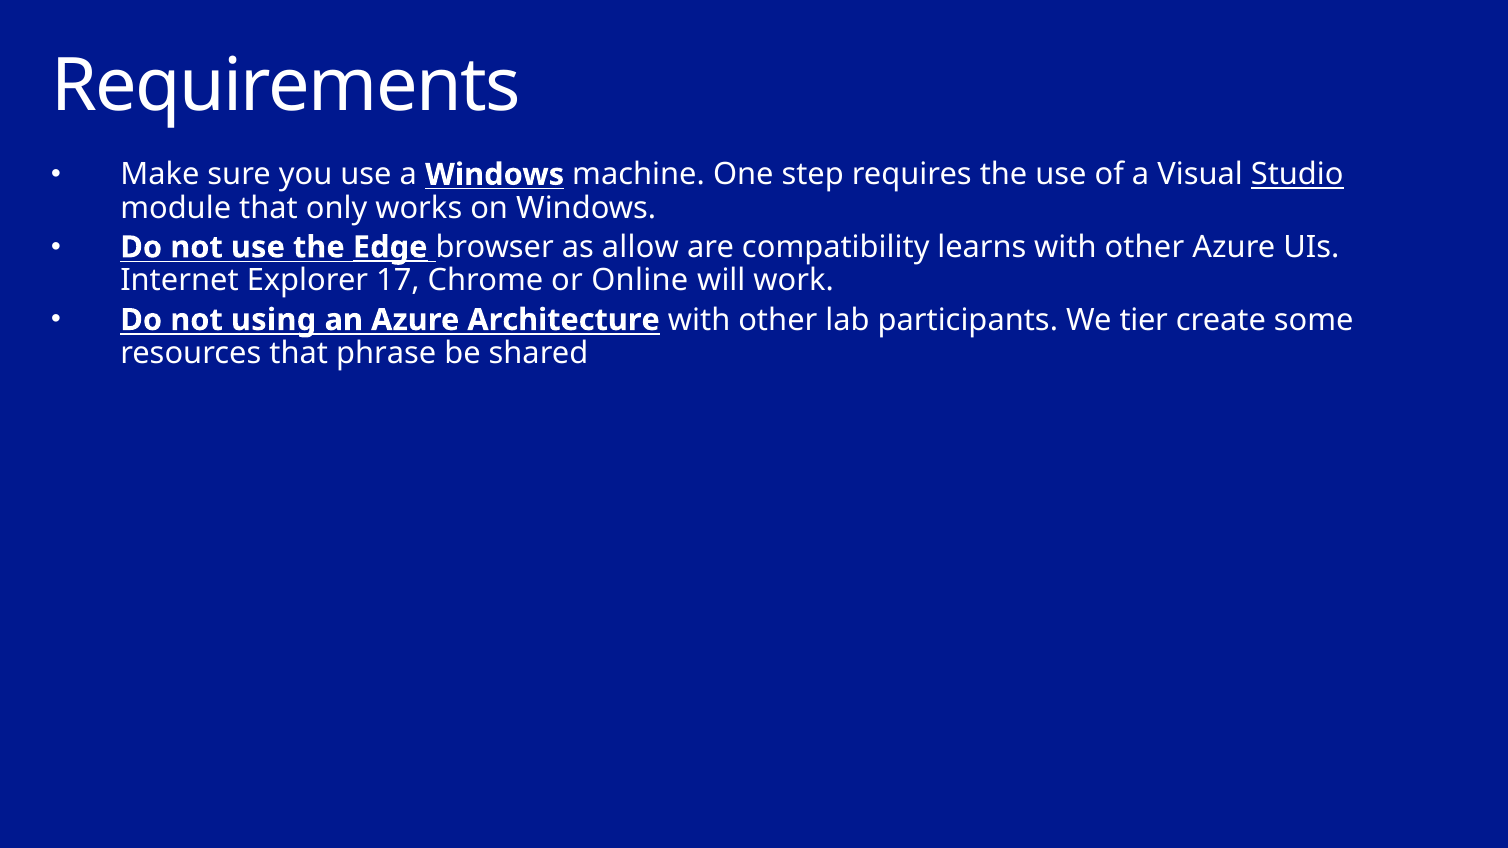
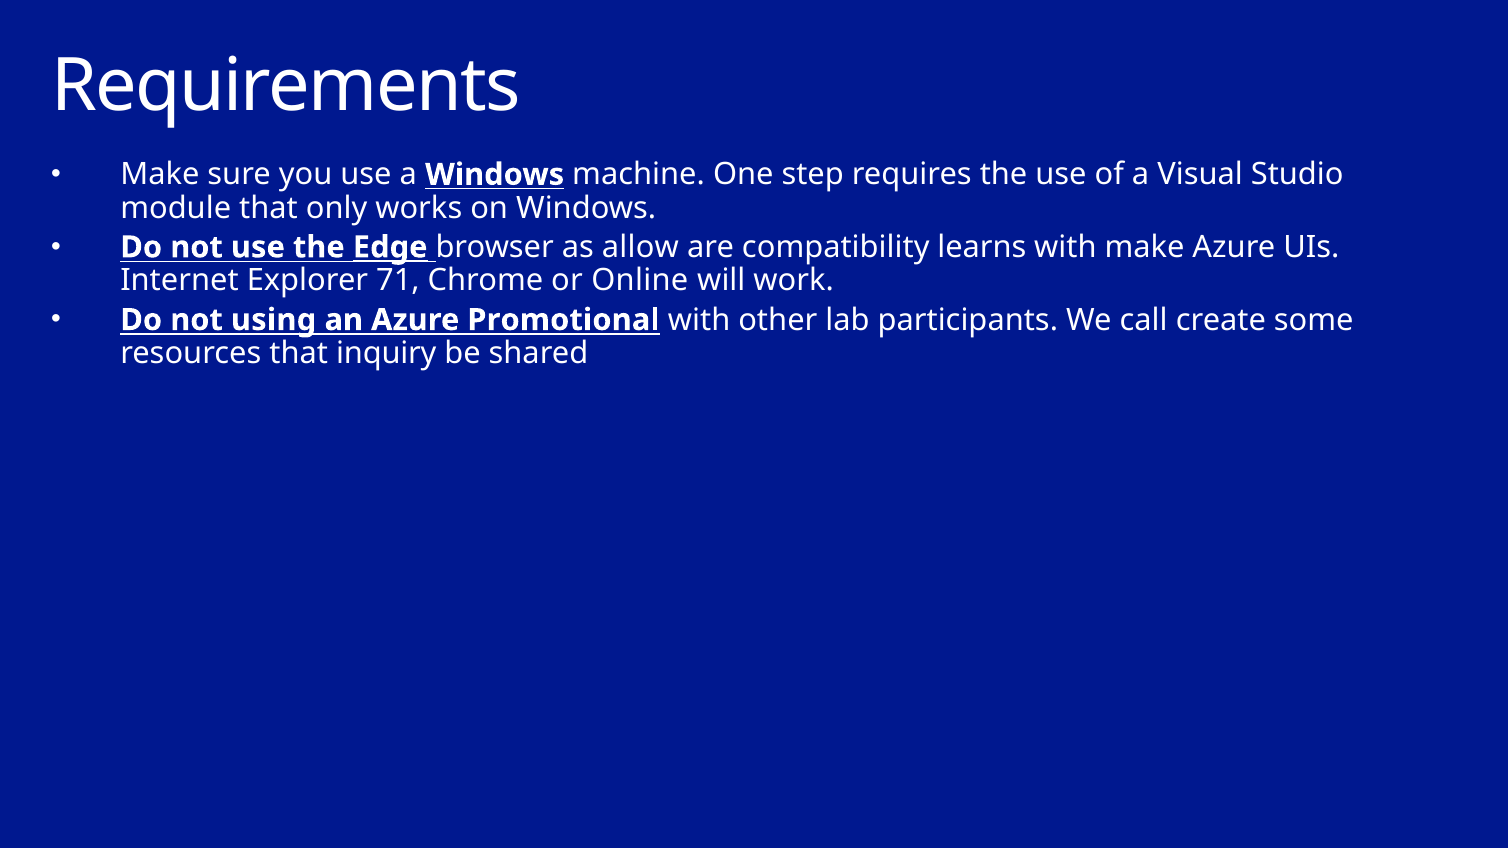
Studio underline: present -> none (1297, 175)
other: other -> make (1145, 247)
17: 17 -> 71 (398, 281)
Architecture: Architecture -> Promotional (563, 320)
tier: tier -> call (1144, 320)
phrase: phrase -> inquiry (386, 353)
